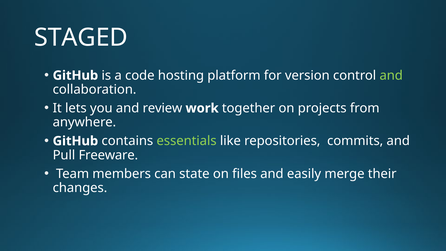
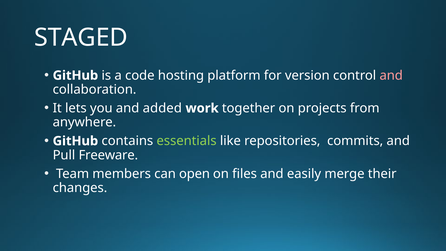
and colour: light green -> pink (391, 75)
review: review -> added (162, 108)
state: state -> open (194, 174)
